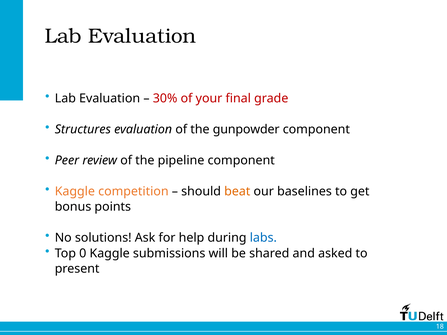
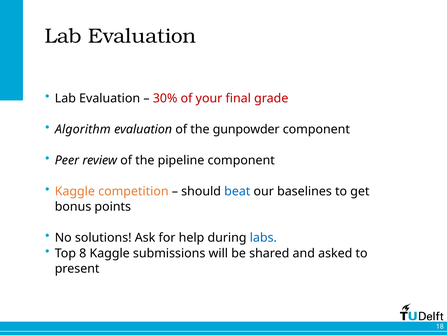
Structures: Structures -> Algorithm (83, 129)
beat colour: orange -> blue (237, 191)
0: 0 -> 8 (83, 254)
